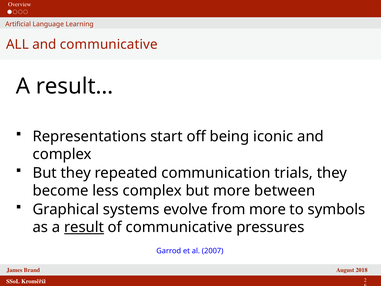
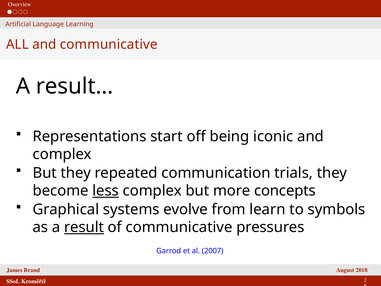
less underline: none -> present (106, 191)
between: between -> concepts (285, 191)
from more: more -> learn (267, 209)
